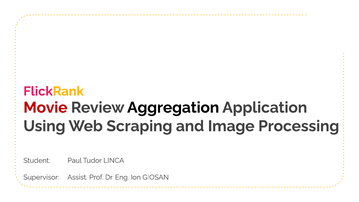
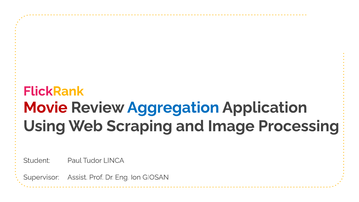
Aggregation colour: black -> blue (173, 108)
